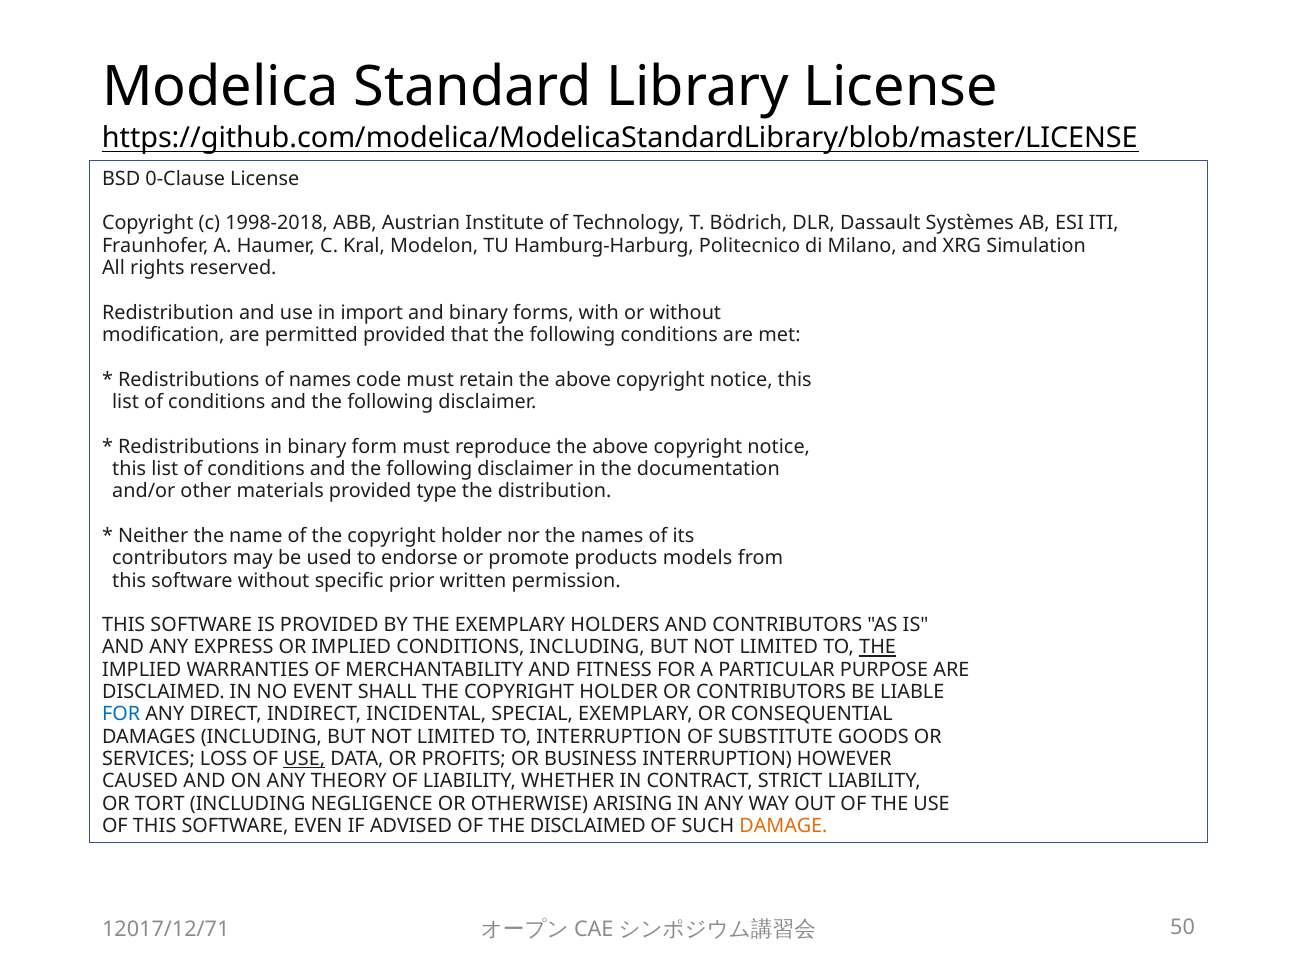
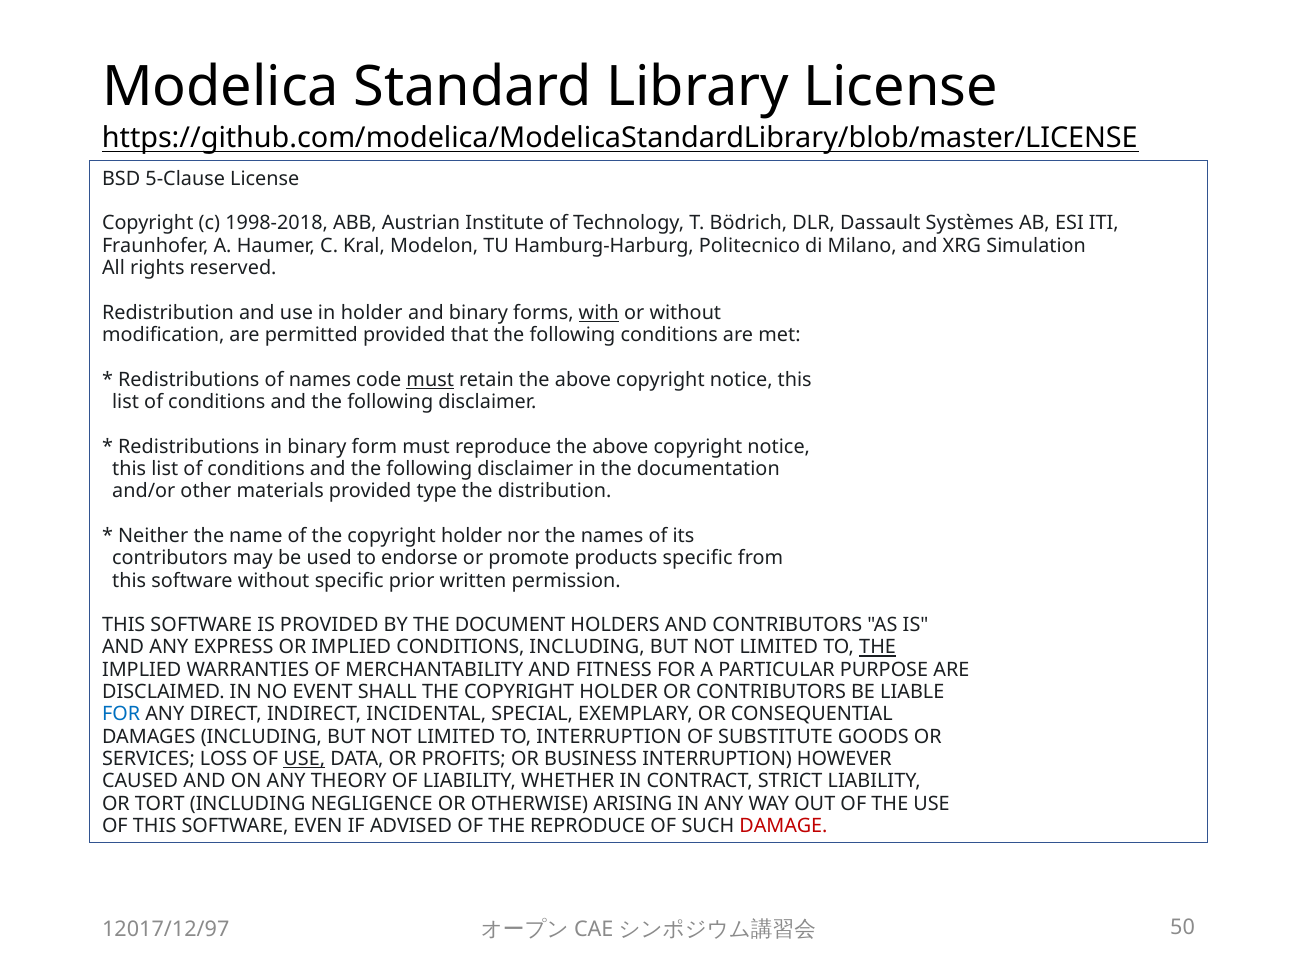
0-Clause: 0-Clause -> 5-Clause (185, 179)
in import: import -> holder (372, 313)
with underline: none -> present (599, 313)
must underline: none -> present (430, 379)
products models: models -> specific (698, 558)
THE EXEMPLARY: EXEMPLARY -> DOCUMENT (510, 625)
THE DISCLAIMED: DISCLAIMED -> REPRODUCE (588, 826)
DAMAGE colour: orange -> red (783, 826)
12017/12/71: 12017/12/71 -> 12017/12/97 (166, 929)
